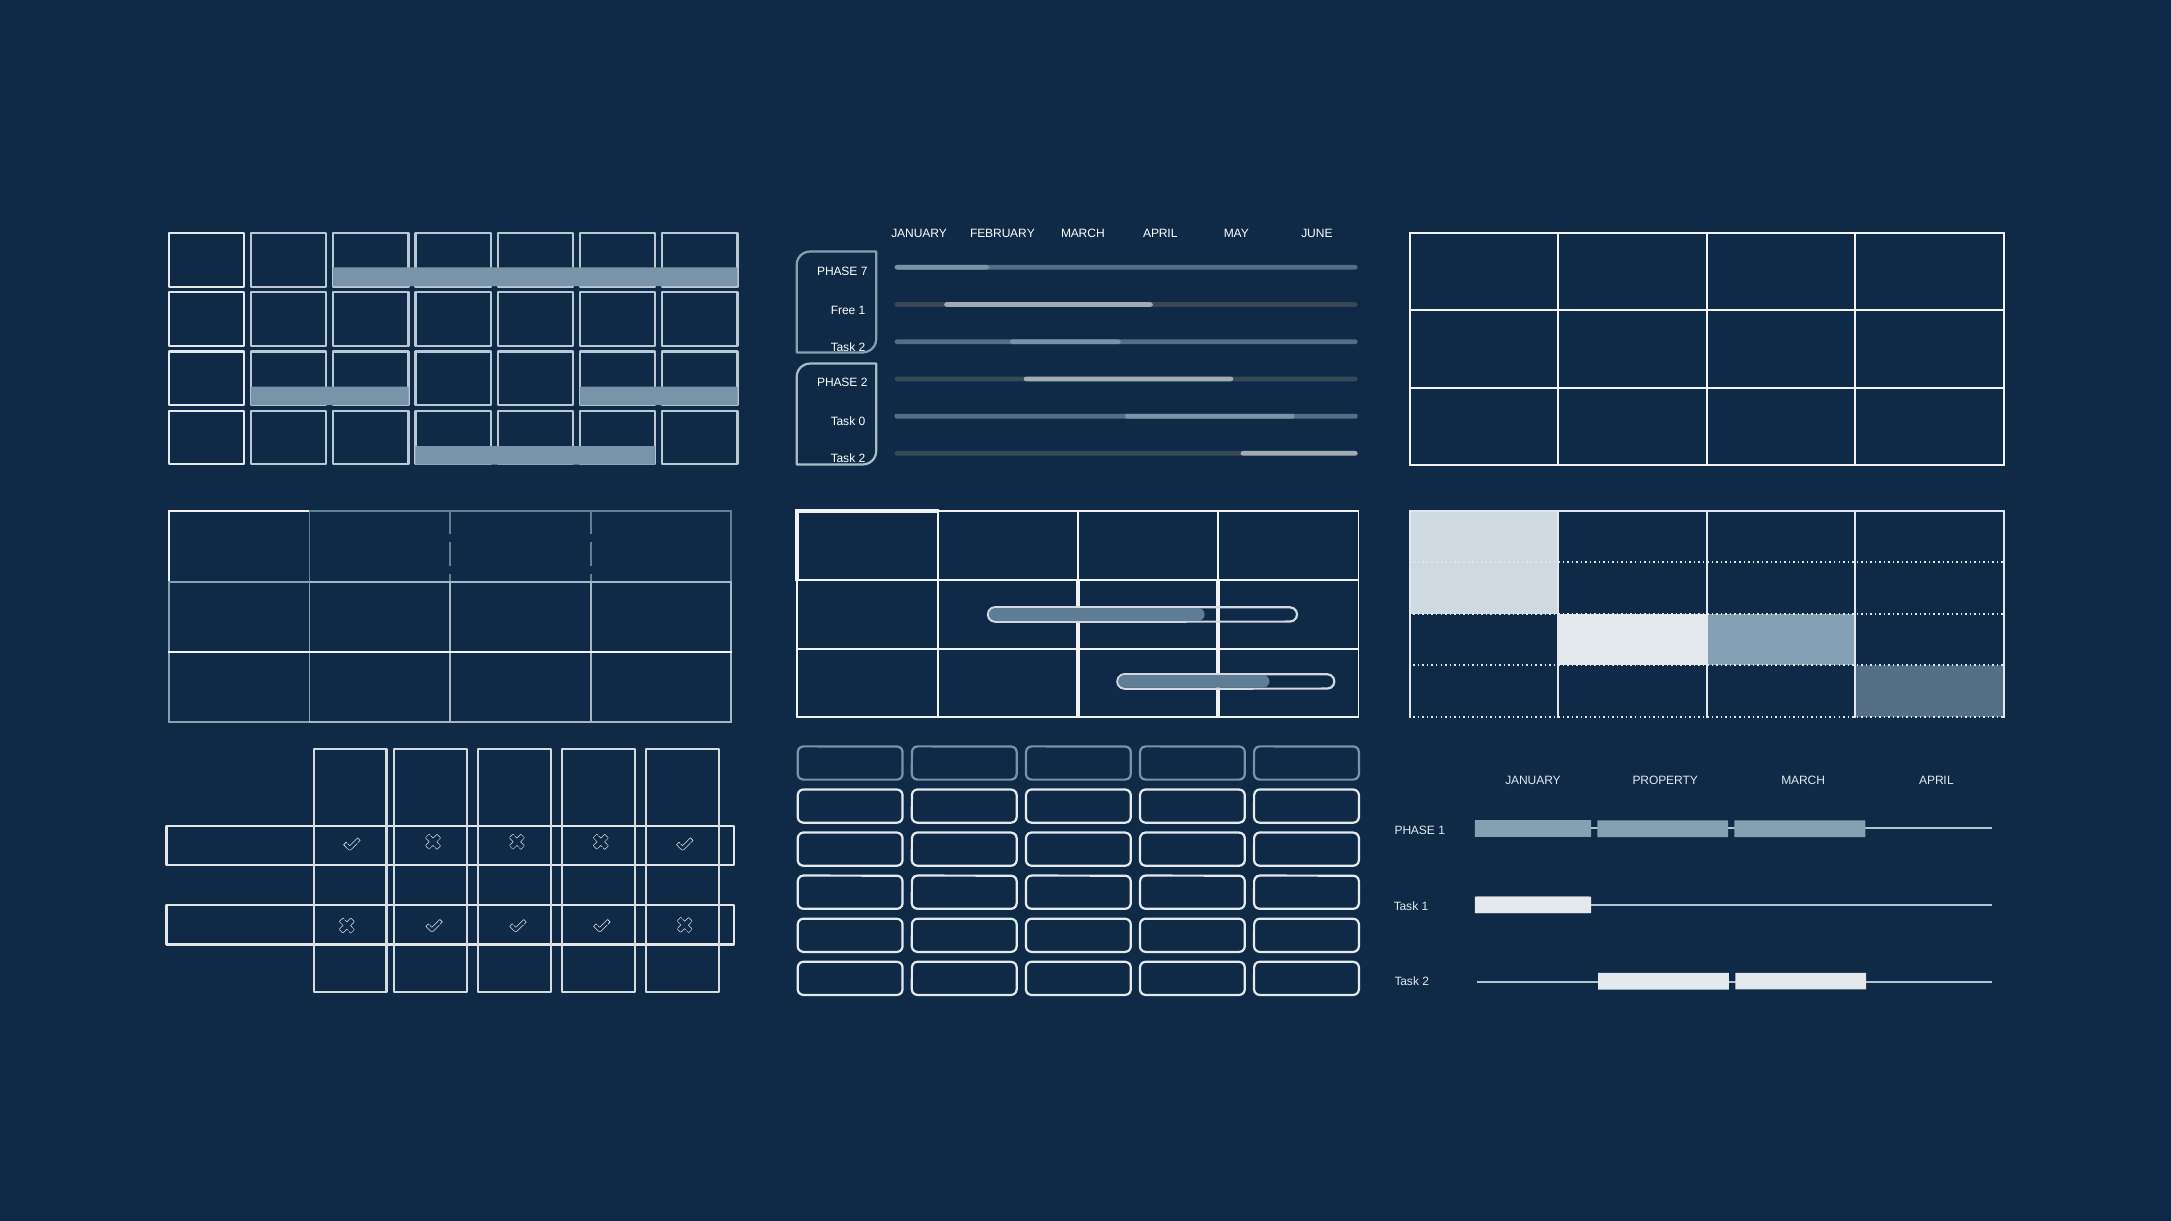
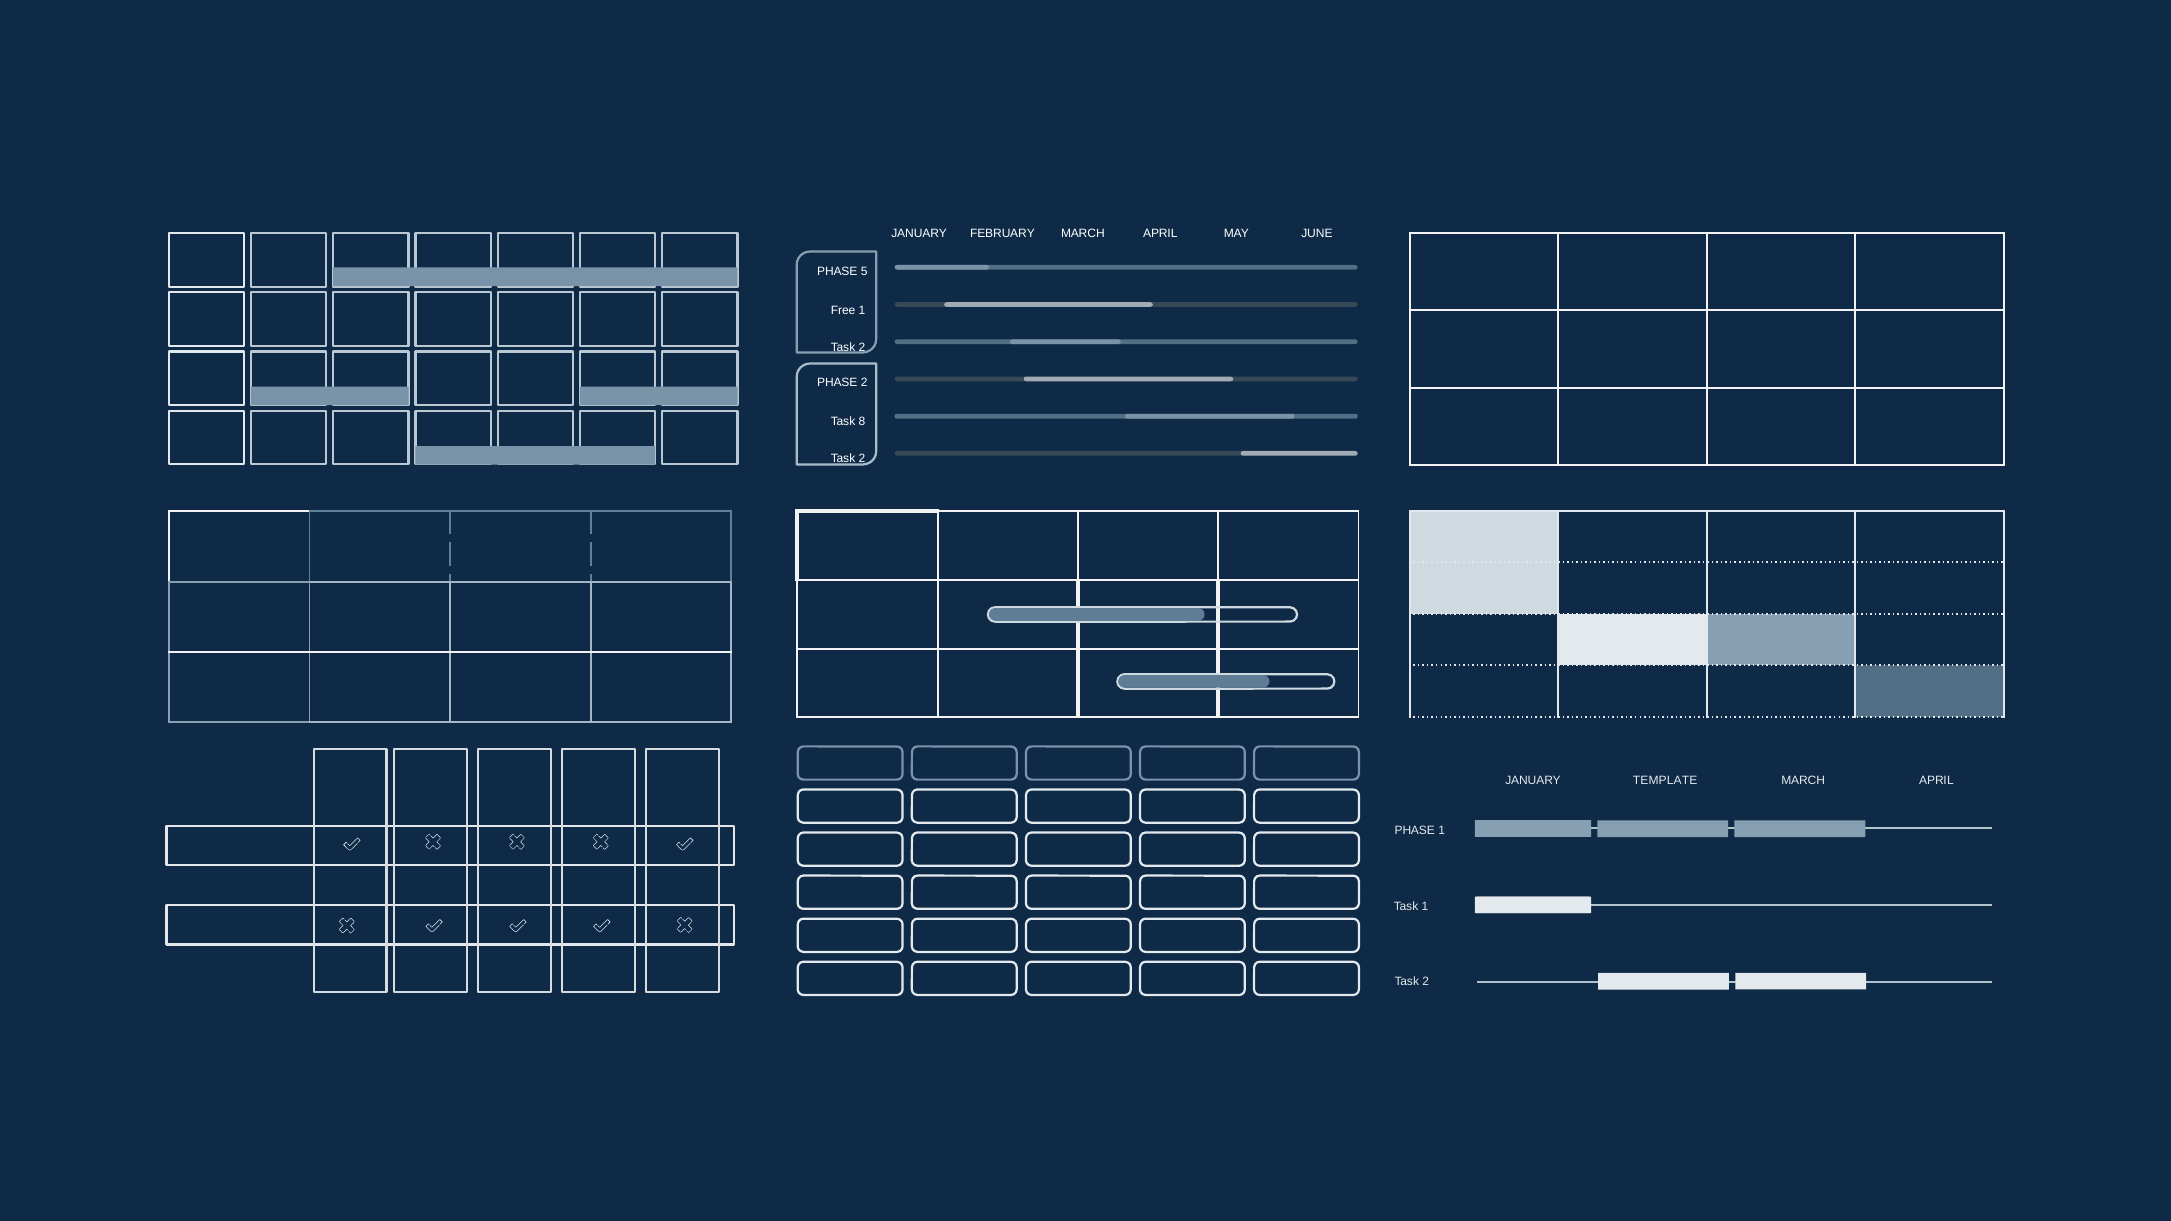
7: 7 -> 5 (864, 272)
0: 0 -> 8 (862, 422)
PROPERTY: PROPERTY -> TEMPLATE (1665, 781)
